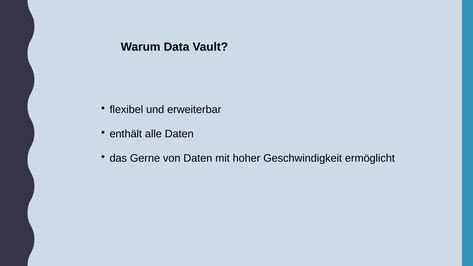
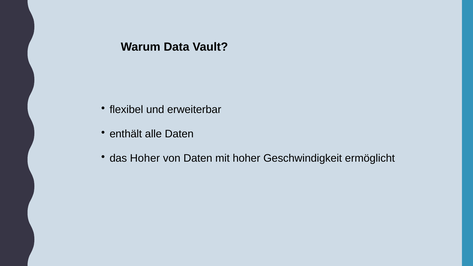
das Gerne: Gerne -> Hoher (145, 158)
